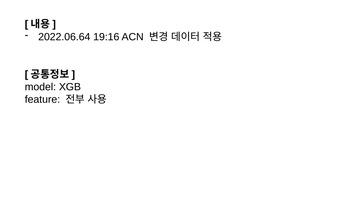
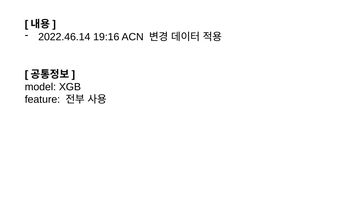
2022.06.64: 2022.06.64 -> 2022.46.14 (64, 37)
